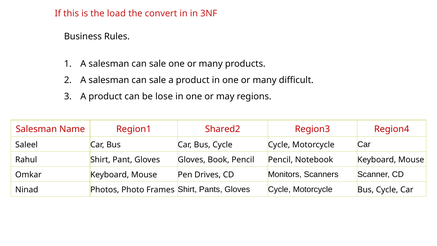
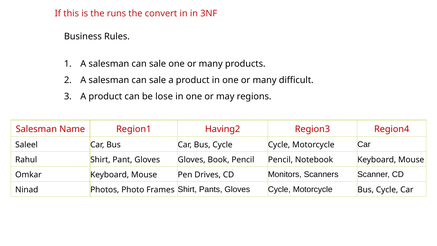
load: load -> runs (116, 13)
Shared2: Shared2 -> Having2 (223, 129)
